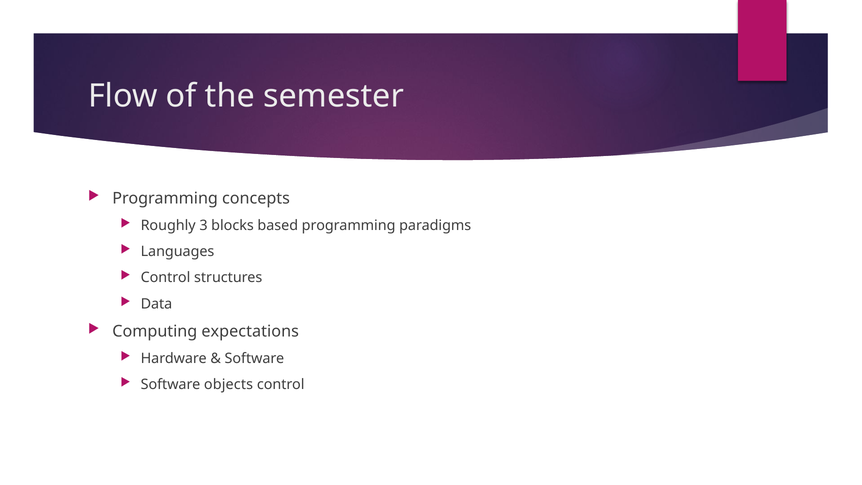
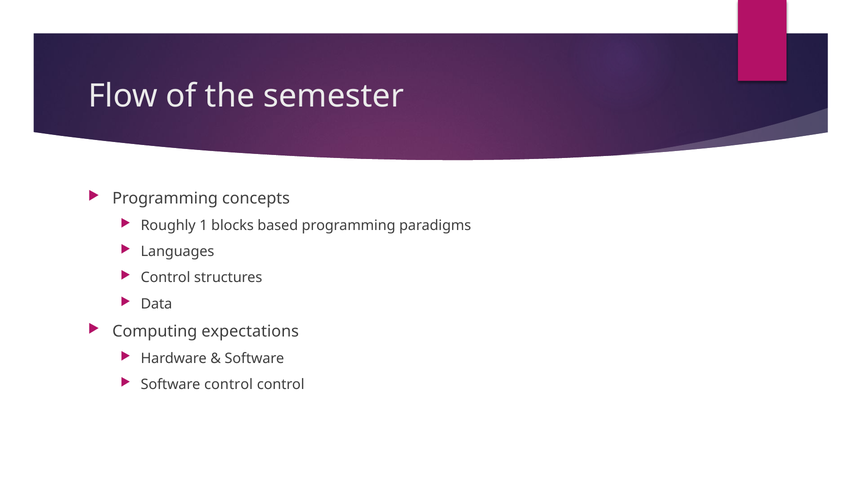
3: 3 -> 1 (204, 225)
Software objects: objects -> control (229, 385)
